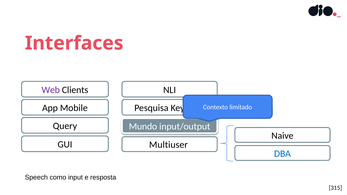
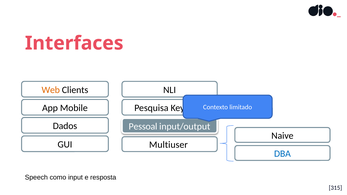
Web colour: purple -> orange (51, 90)
Query: Query -> Dados (65, 126)
Mundo: Mundo -> Pessoal (143, 126)
